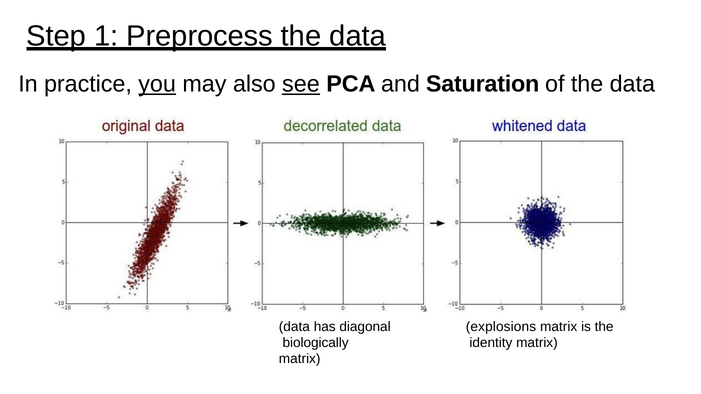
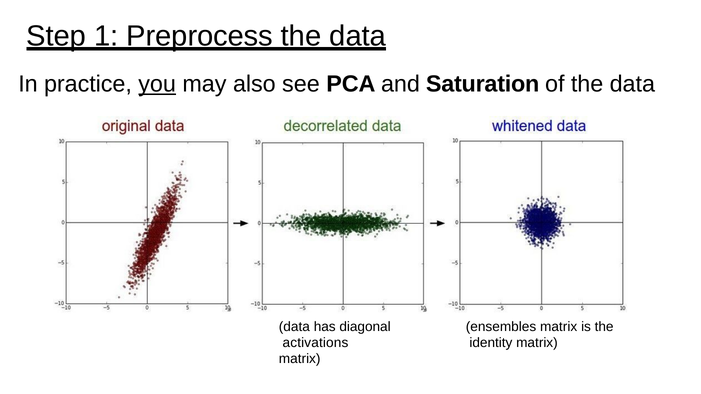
see underline: present -> none (301, 84)
explosions: explosions -> ensembles (501, 327)
biologically: biologically -> activations (315, 343)
